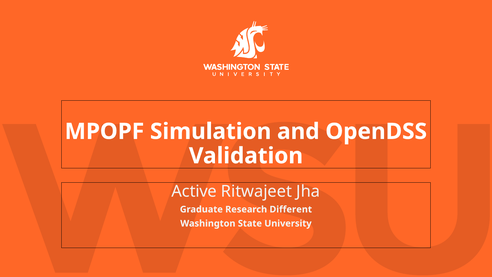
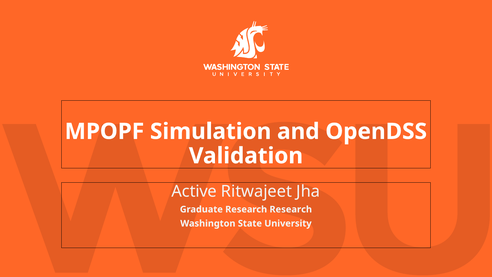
Research Different: Different -> Research (291, 209)
